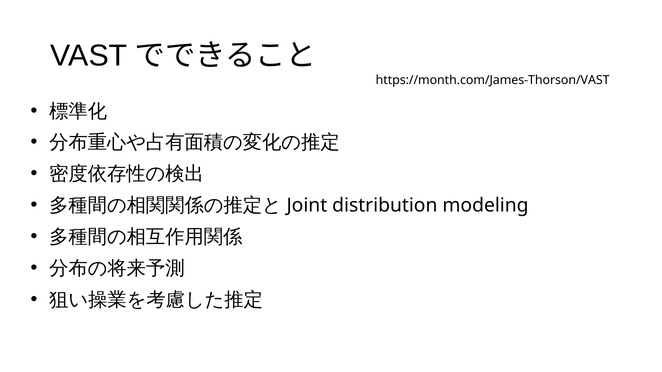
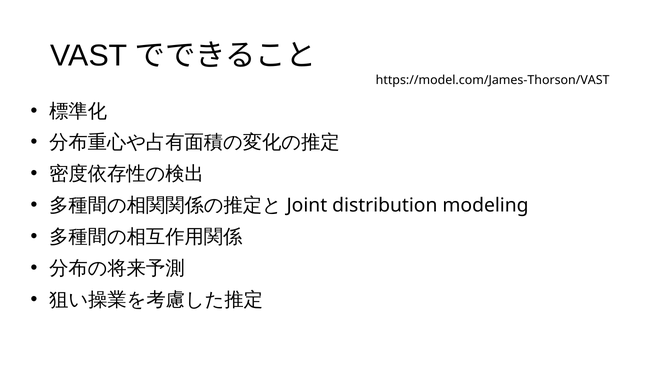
https://month.com/James-Thorson/VAST: https://month.com/James-Thorson/VAST -> https://model.com/James-Thorson/VAST (493, 80)
